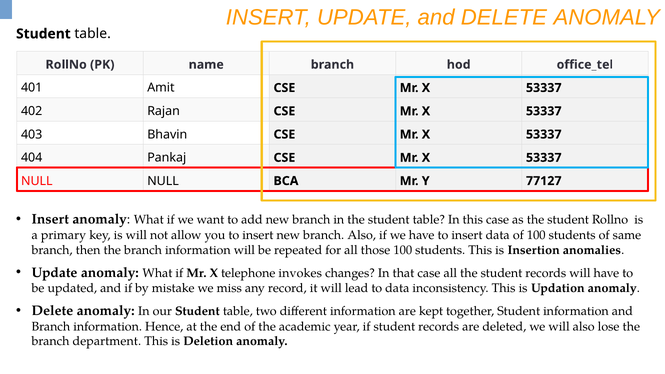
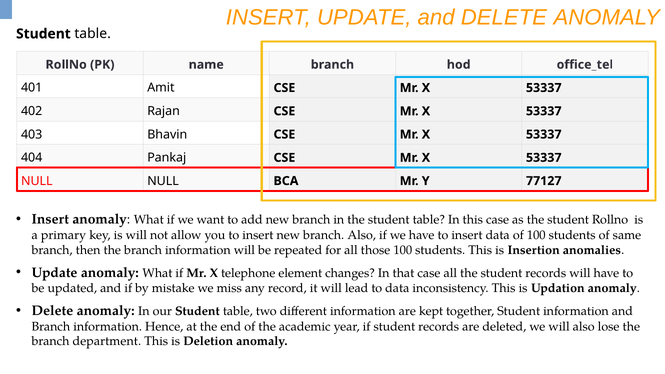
invokes: invokes -> element (300, 273)
